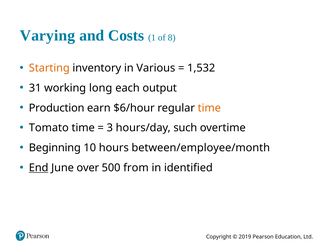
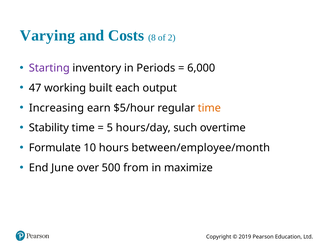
1: 1 -> 8 (152, 38)
8: 8 -> 2 (172, 38)
Starting colour: orange -> purple (49, 68)
Various: Various -> Periods (156, 68)
1,532: 1,532 -> 6,000 (201, 68)
31: 31 -> 47 (35, 88)
long: long -> built (101, 88)
Production: Production -> Increasing (56, 108)
$6/hour: $6/hour -> $5/hour (134, 108)
Tomato: Tomato -> Stability (49, 128)
3: 3 -> 5 (110, 128)
Beginning: Beginning -> Formulate (55, 148)
End underline: present -> none (39, 168)
identified: identified -> maximize (188, 168)
